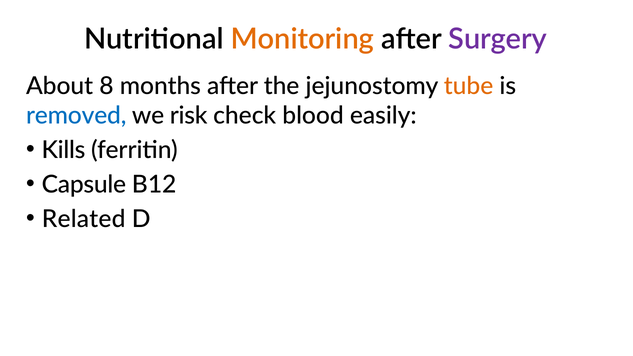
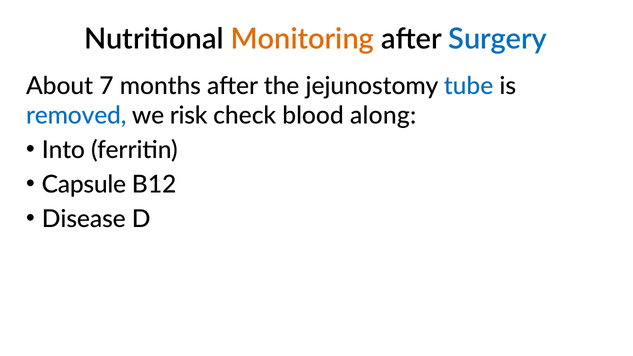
Surgery colour: purple -> blue (498, 39)
8: 8 -> 7 (106, 86)
tube colour: orange -> blue (469, 86)
easily: easily -> along (383, 116)
Kills: Kills -> Into (63, 150)
Related: Related -> Disease (84, 219)
